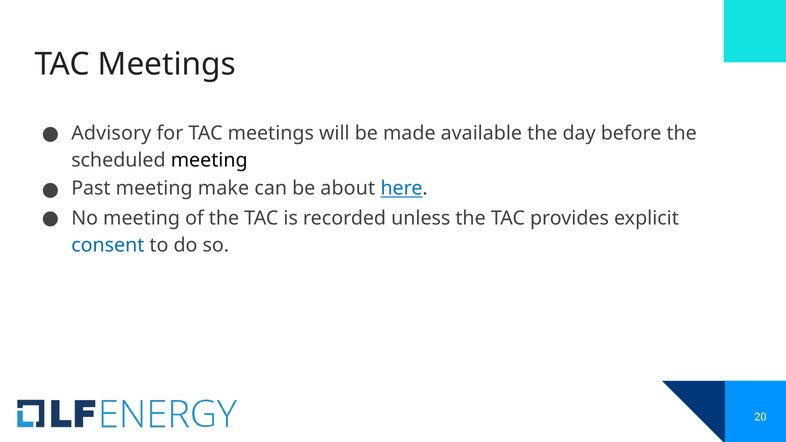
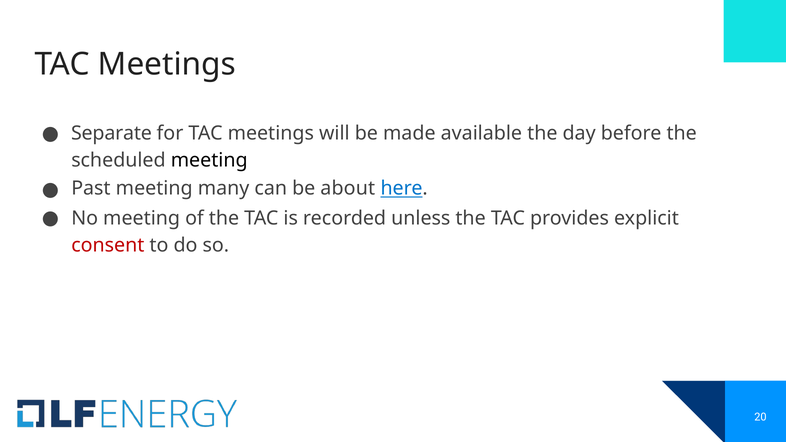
Advisory: Advisory -> Separate (111, 133)
make: make -> many (224, 188)
consent colour: blue -> red (108, 245)
